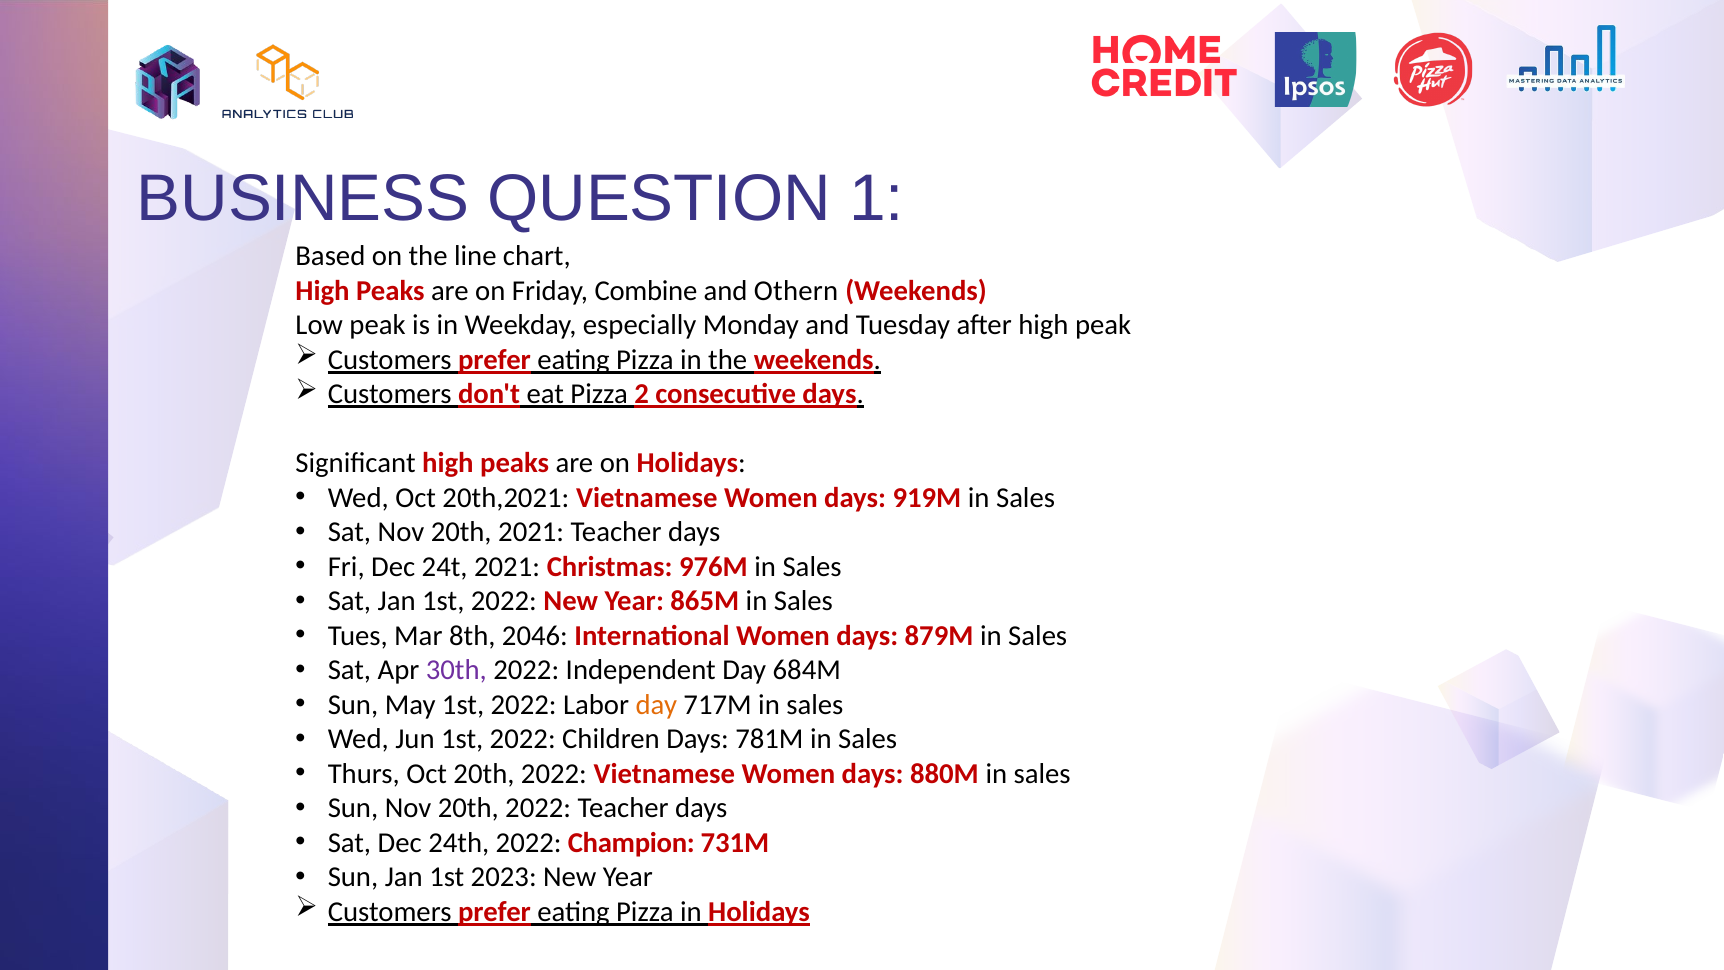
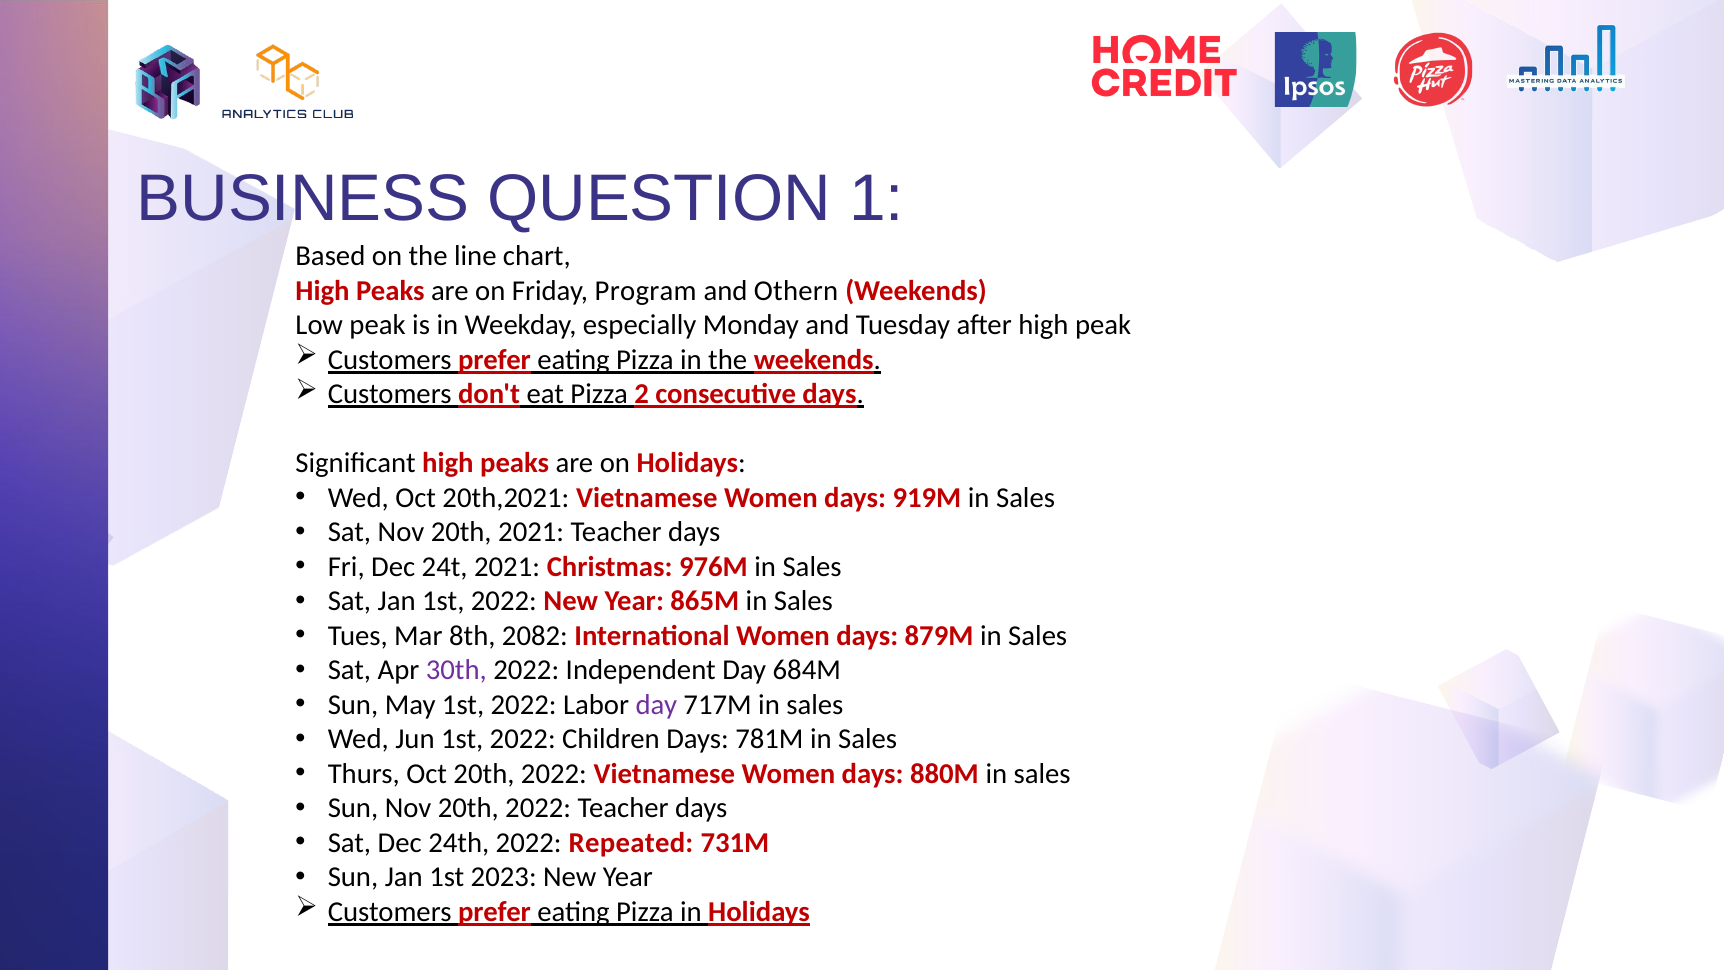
Combine: Combine -> Program (646, 291)
2046: 2046 -> 2082 (535, 636)
day colour: orange -> purple (656, 705)
Champion: Champion -> Repeated (631, 843)
